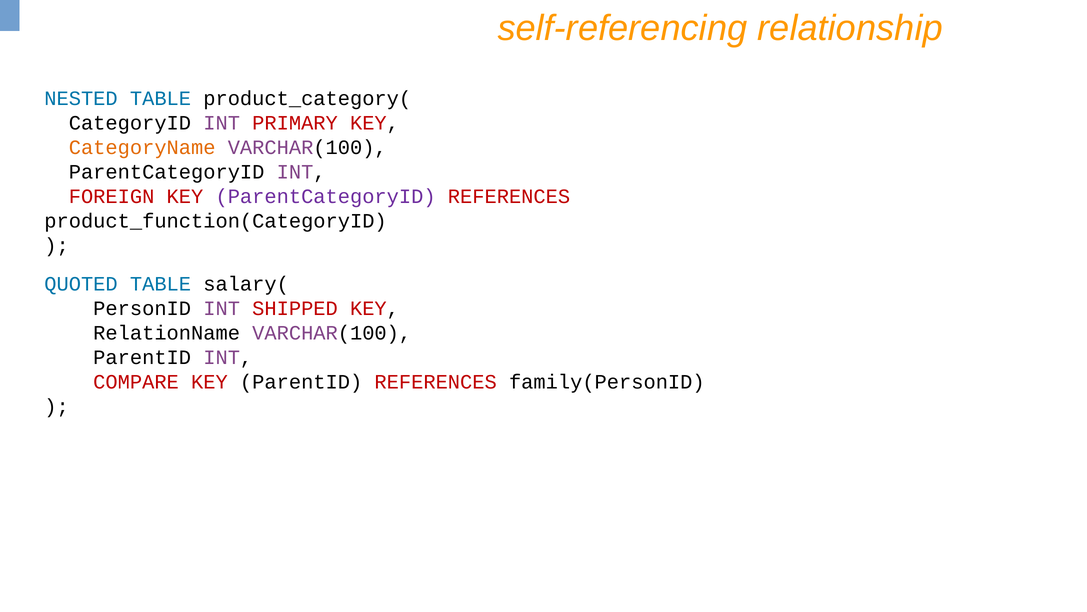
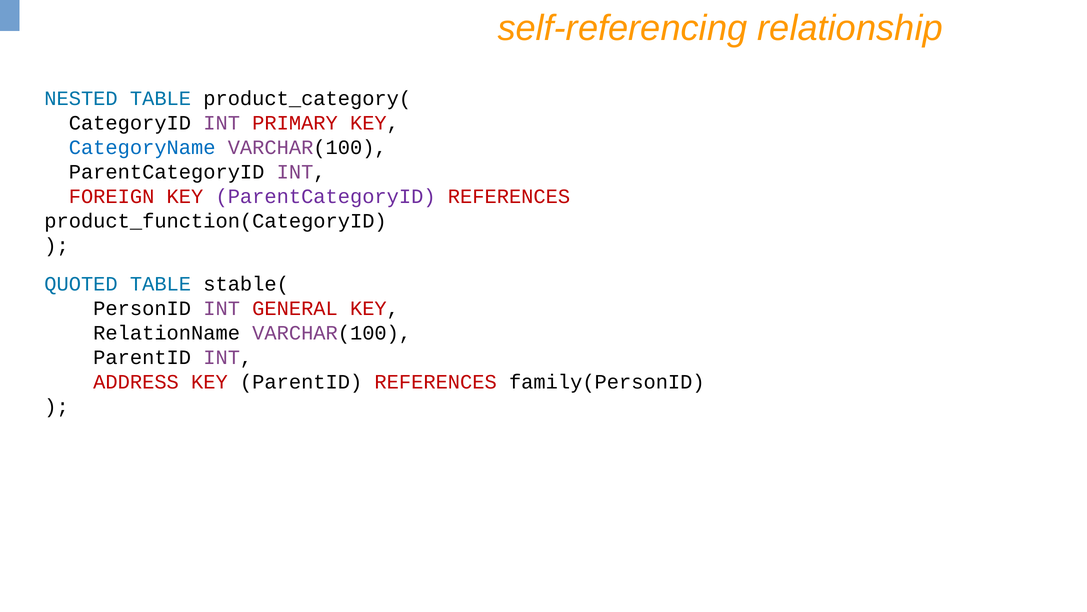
CategoryName colour: orange -> blue (142, 148)
salary(: salary( -> stable( (246, 284)
SHIPPED: SHIPPED -> GENERAL (295, 308)
COMPARE: COMPARE -> ADDRESS (136, 382)
